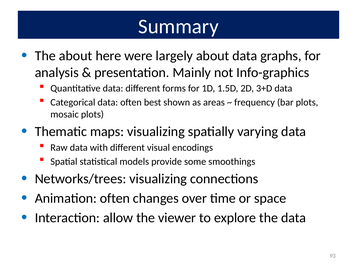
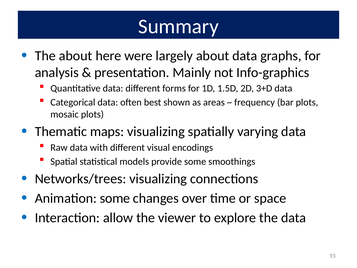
Animation often: often -> some (115, 198)
